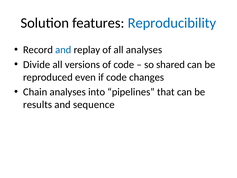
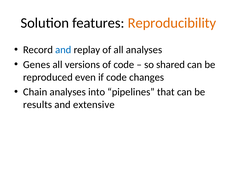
Reproducibility colour: blue -> orange (172, 23)
Divide: Divide -> Genes (37, 64)
sequence: sequence -> extensive (94, 105)
